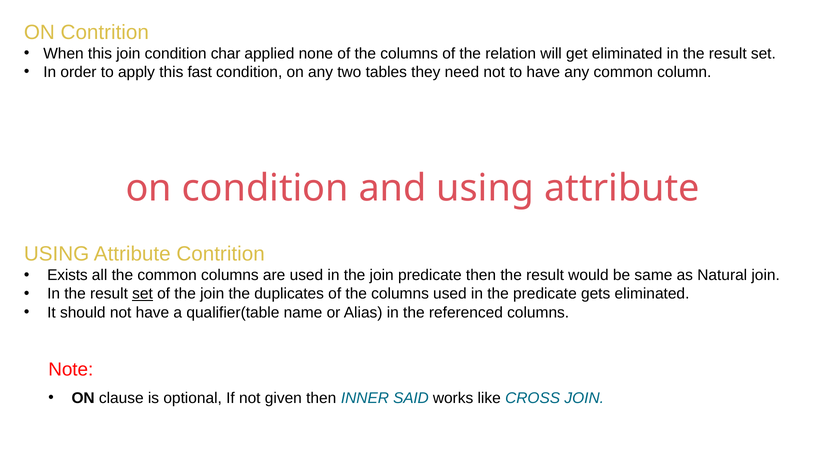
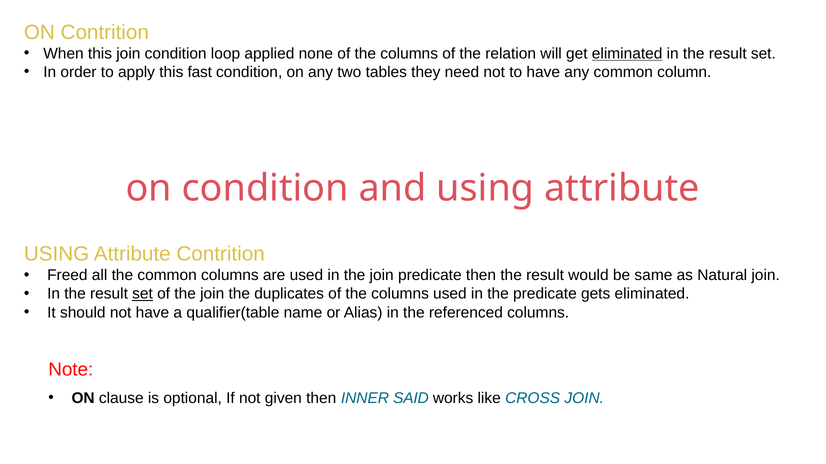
char: char -> loop (226, 54)
eliminated underline: none -> present (627, 54)
Exists: Exists -> Freed (67, 276)
